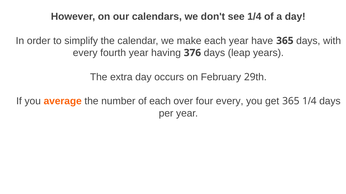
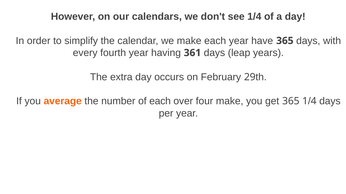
376: 376 -> 361 (192, 53)
four every: every -> make (230, 101)
